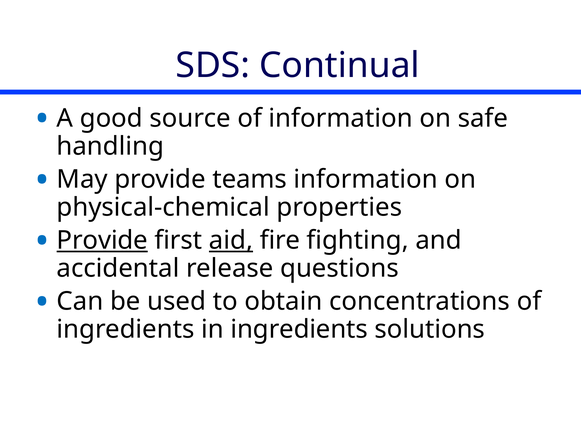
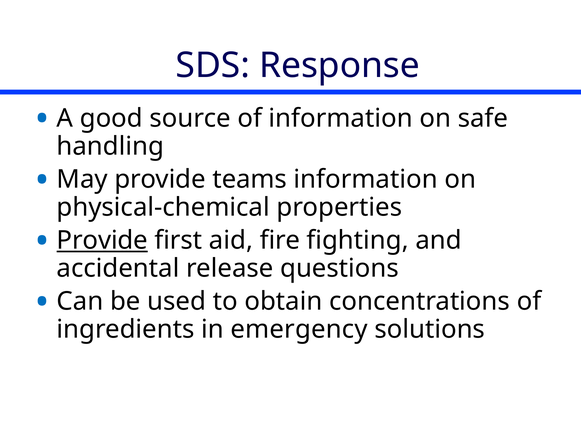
Continual: Continual -> Response (340, 66)
aid underline: present -> none (231, 240)
in ingredients: ingredients -> emergency (299, 329)
